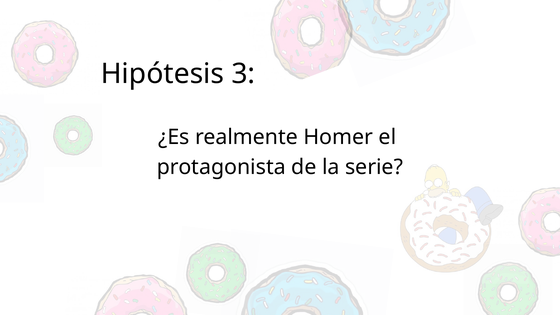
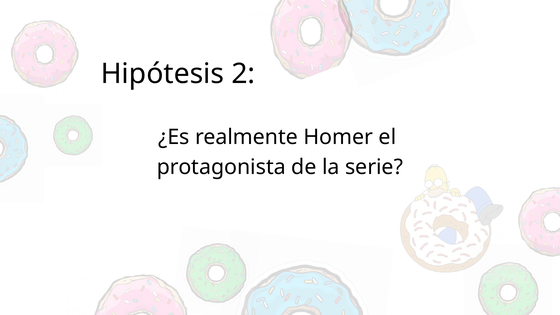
3: 3 -> 2 (243, 74)
